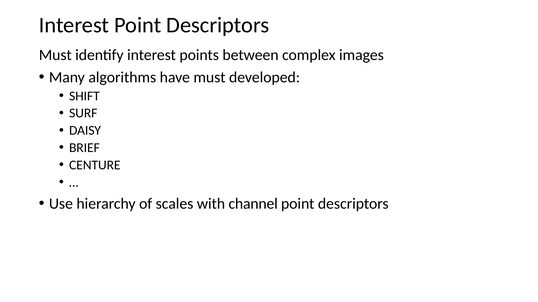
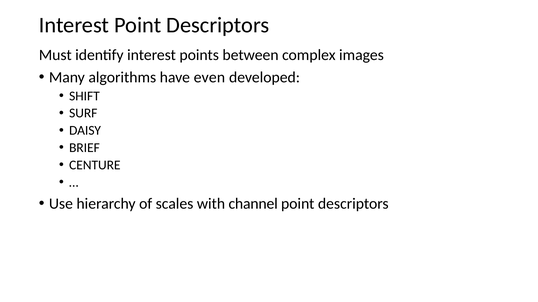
have must: must -> even (209, 78)
